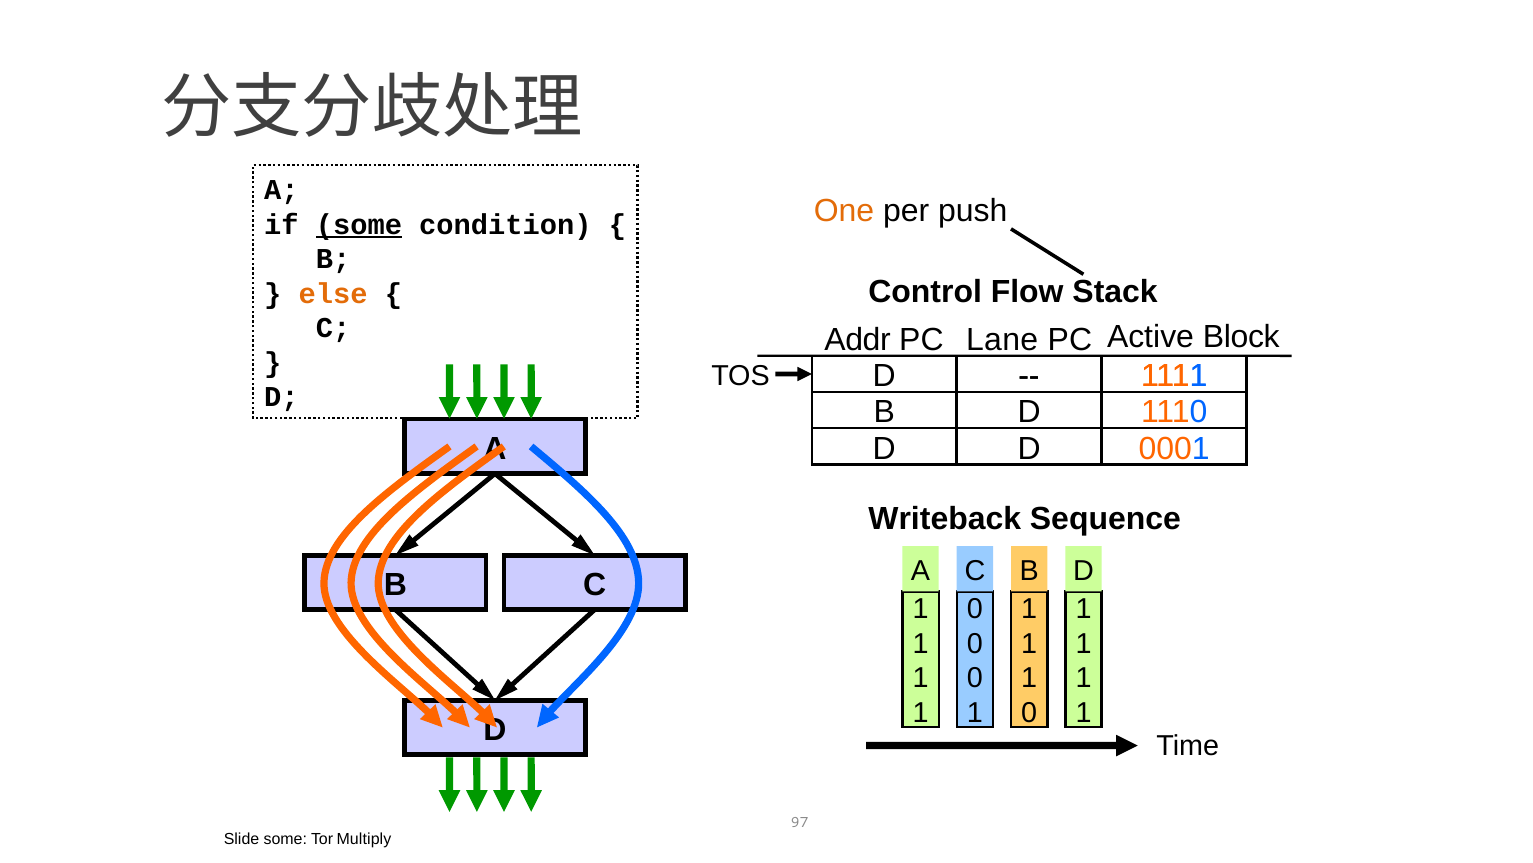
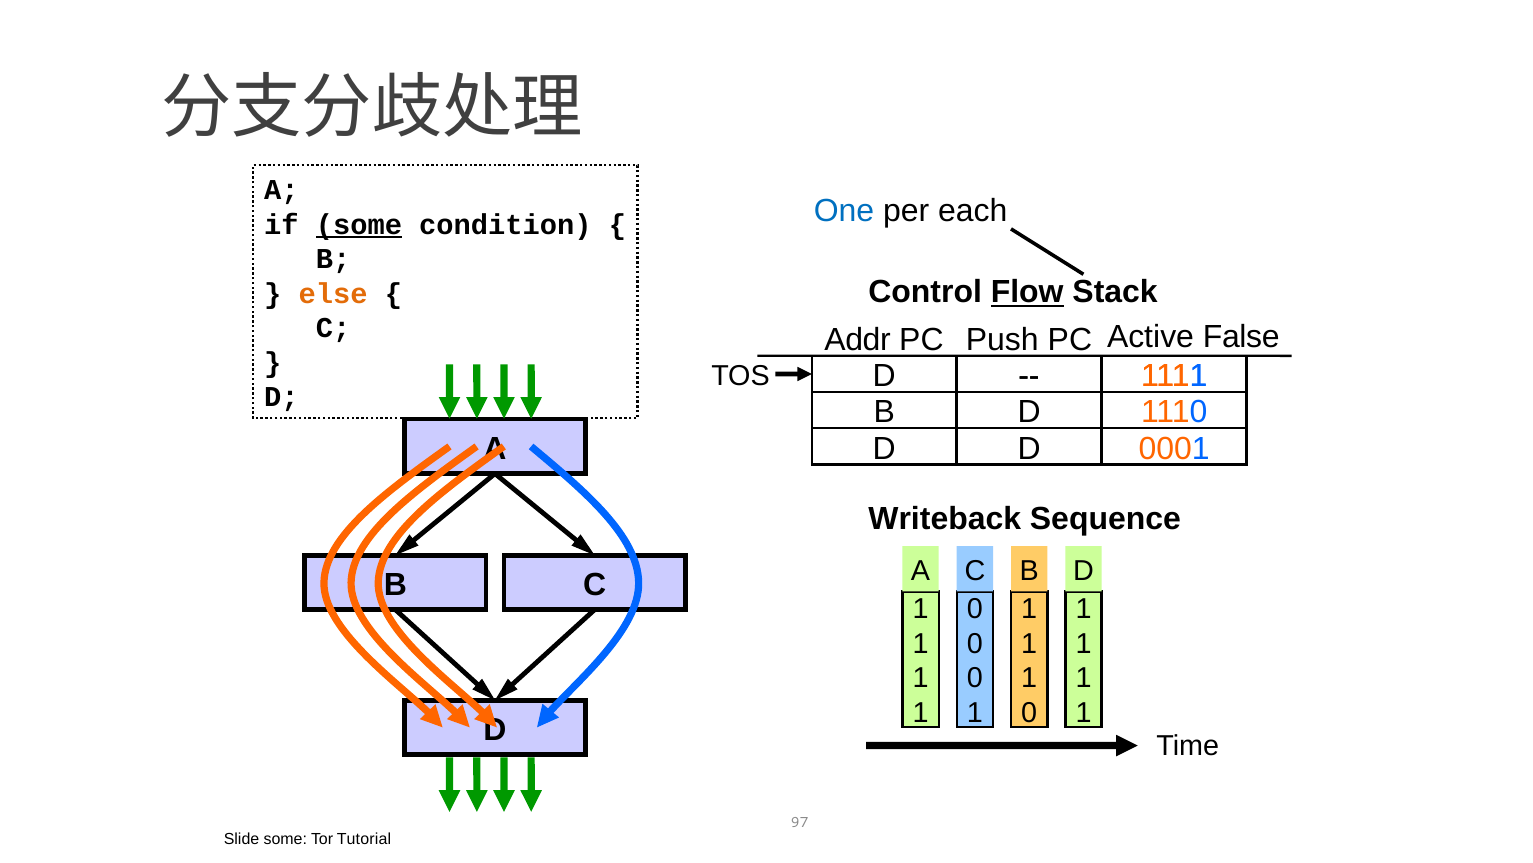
One colour: orange -> blue (844, 211)
push: push -> each (973, 211)
Flow underline: none -> present (1027, 292)
Lane: Lane -> Push (1002, 340)
Block: Block -> False (1241, 336)
Multiply: Multiply -> Tutorial (364, 838)
